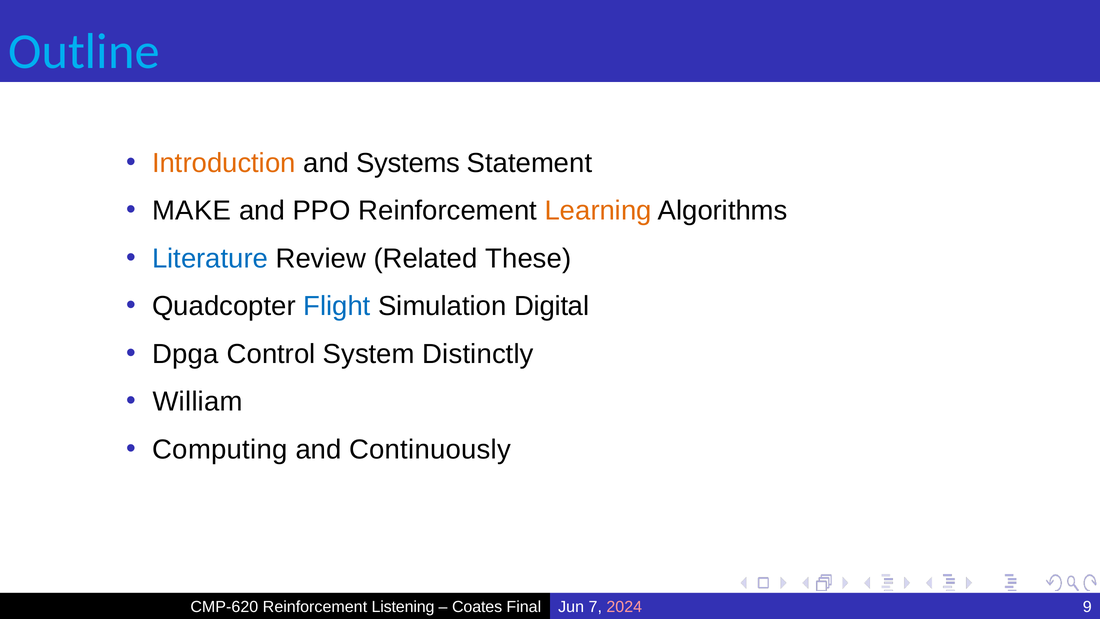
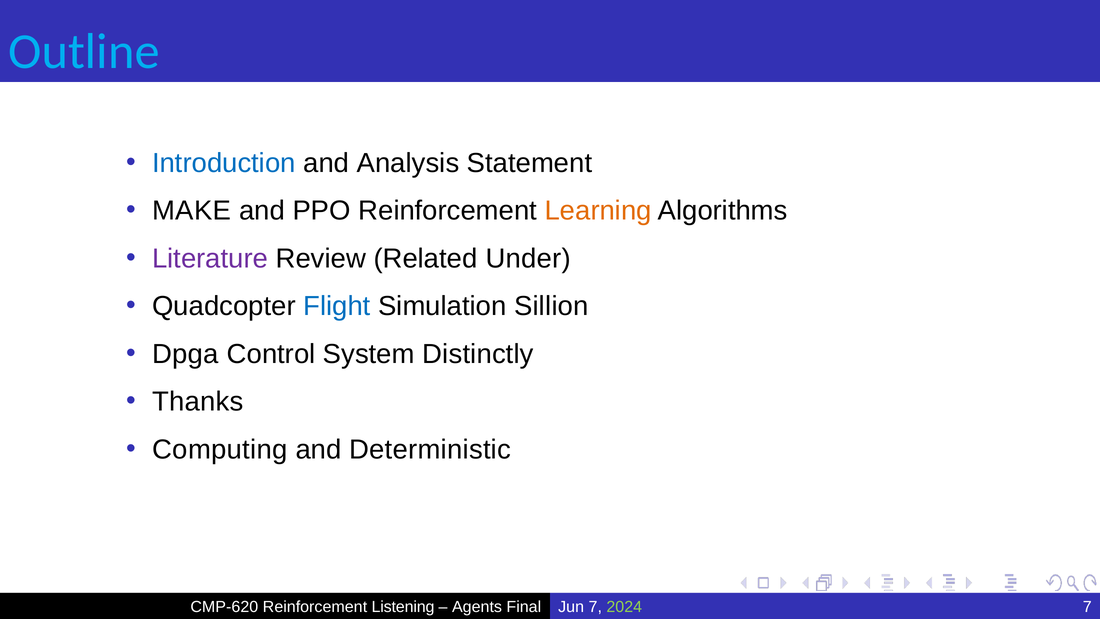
Introduction colour: orange -> blue (224, 163)
Systems: Systems -> Analysis (408, 163)
Literature colour: blue -> purple (210, 258)
These: These -> Under (528, 258)
Digital: Digital -> Sillion (551, 306)
William: William -> Thanks (198, 402)
Continuously: Continuously -> Deterministic (430, 449)
Coates: Coates -> Agents (477, 607)
2024 colour: pink -> light green (624, 607)
Final 9: 9 -> 7 (1087, 607)
